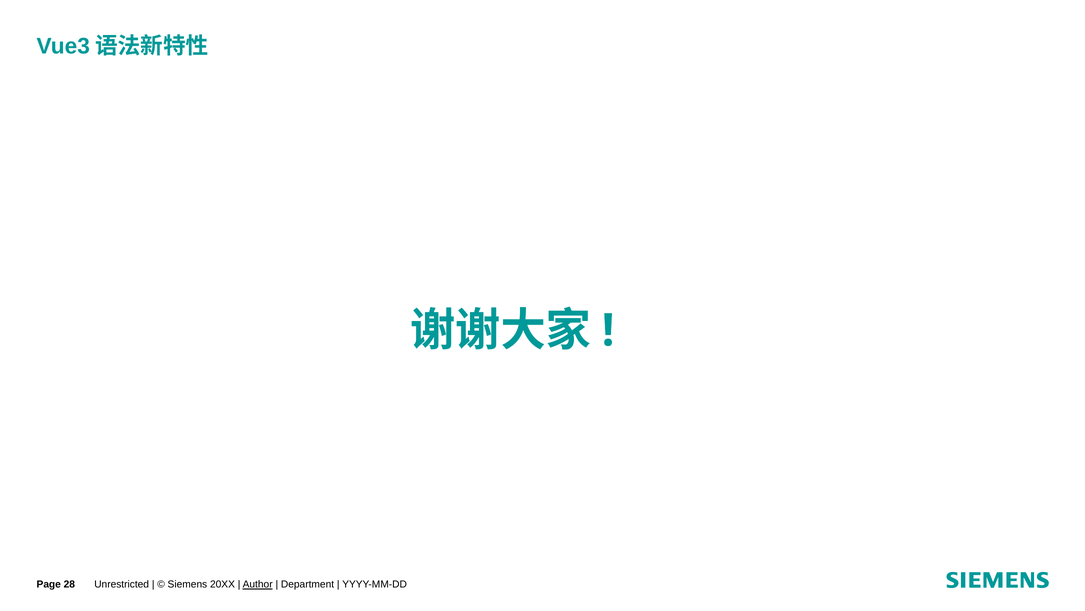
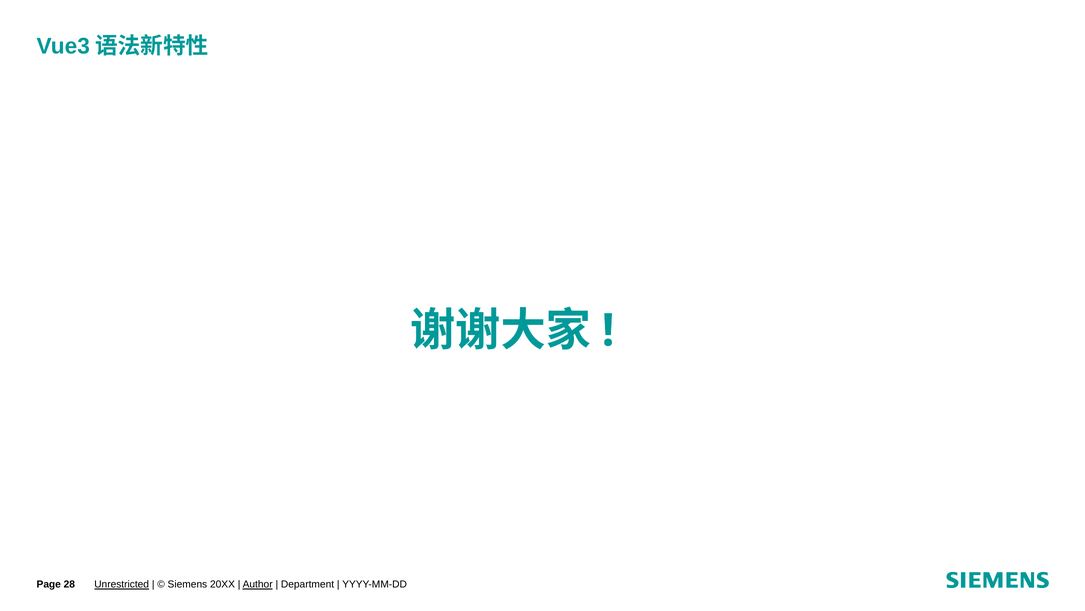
Unrestricted underline: none -> present (122, 584)
